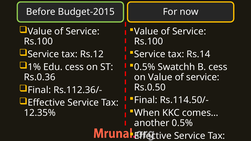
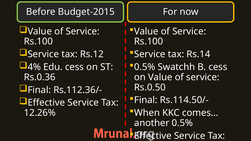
1%: 1% -> 4% (34, 67)
12.35%: 12.35% -> 12.26% (40, 113)
